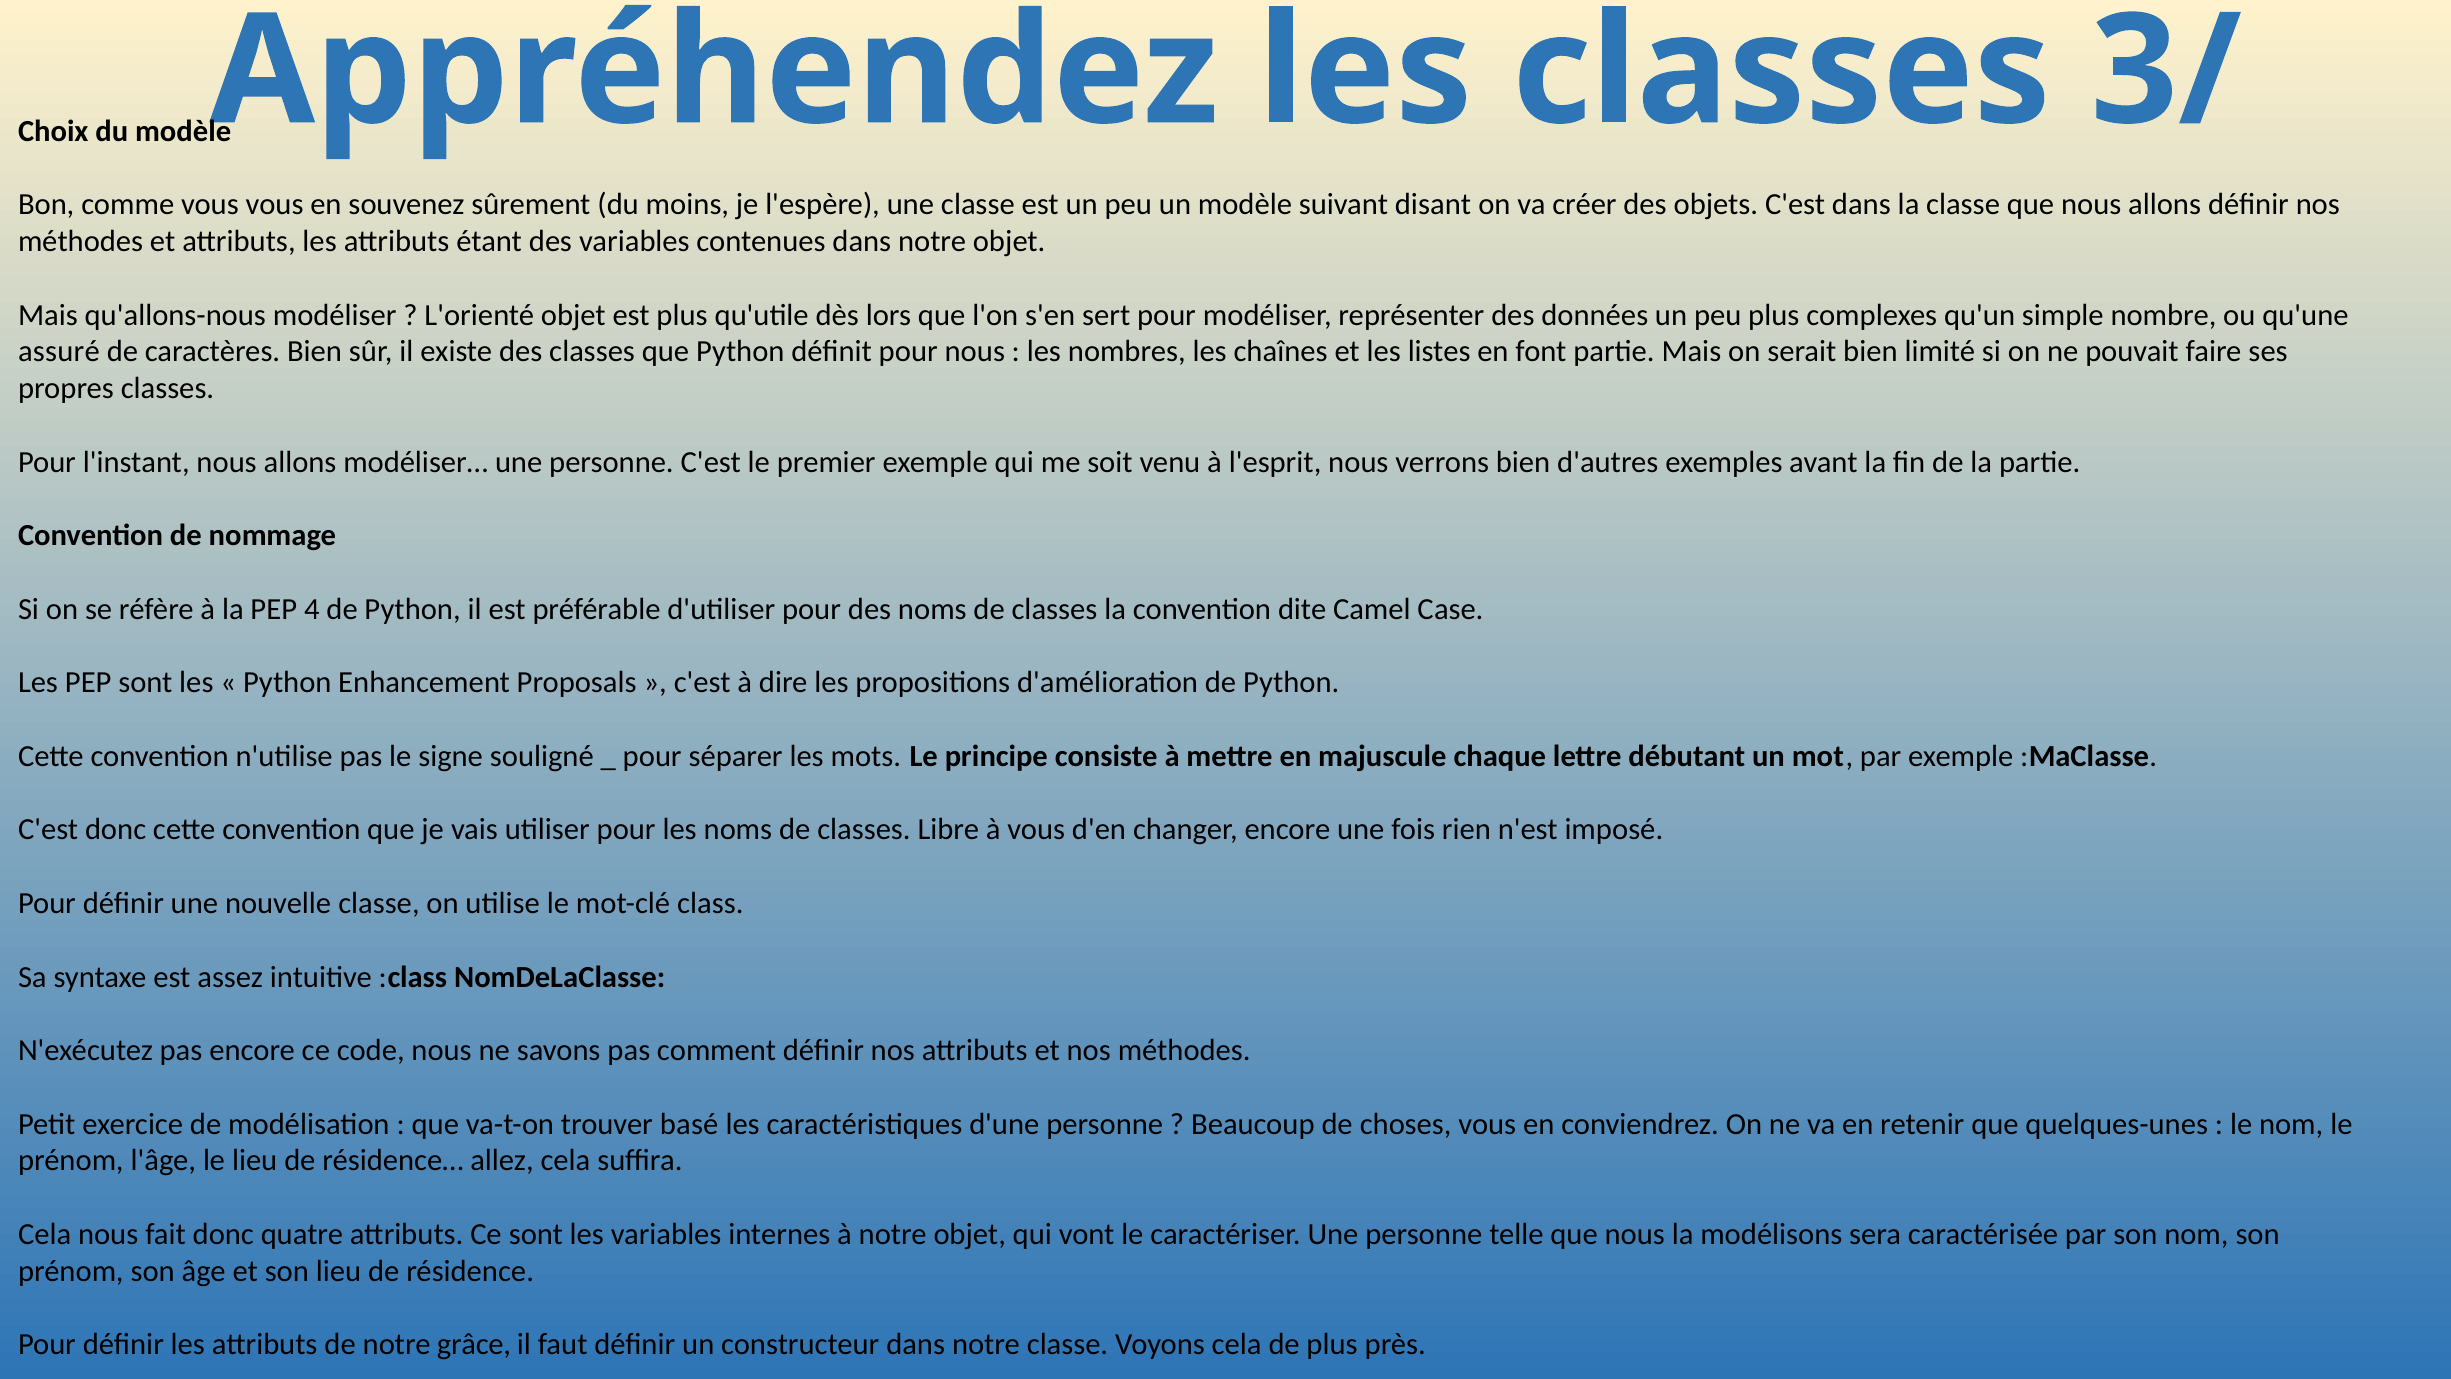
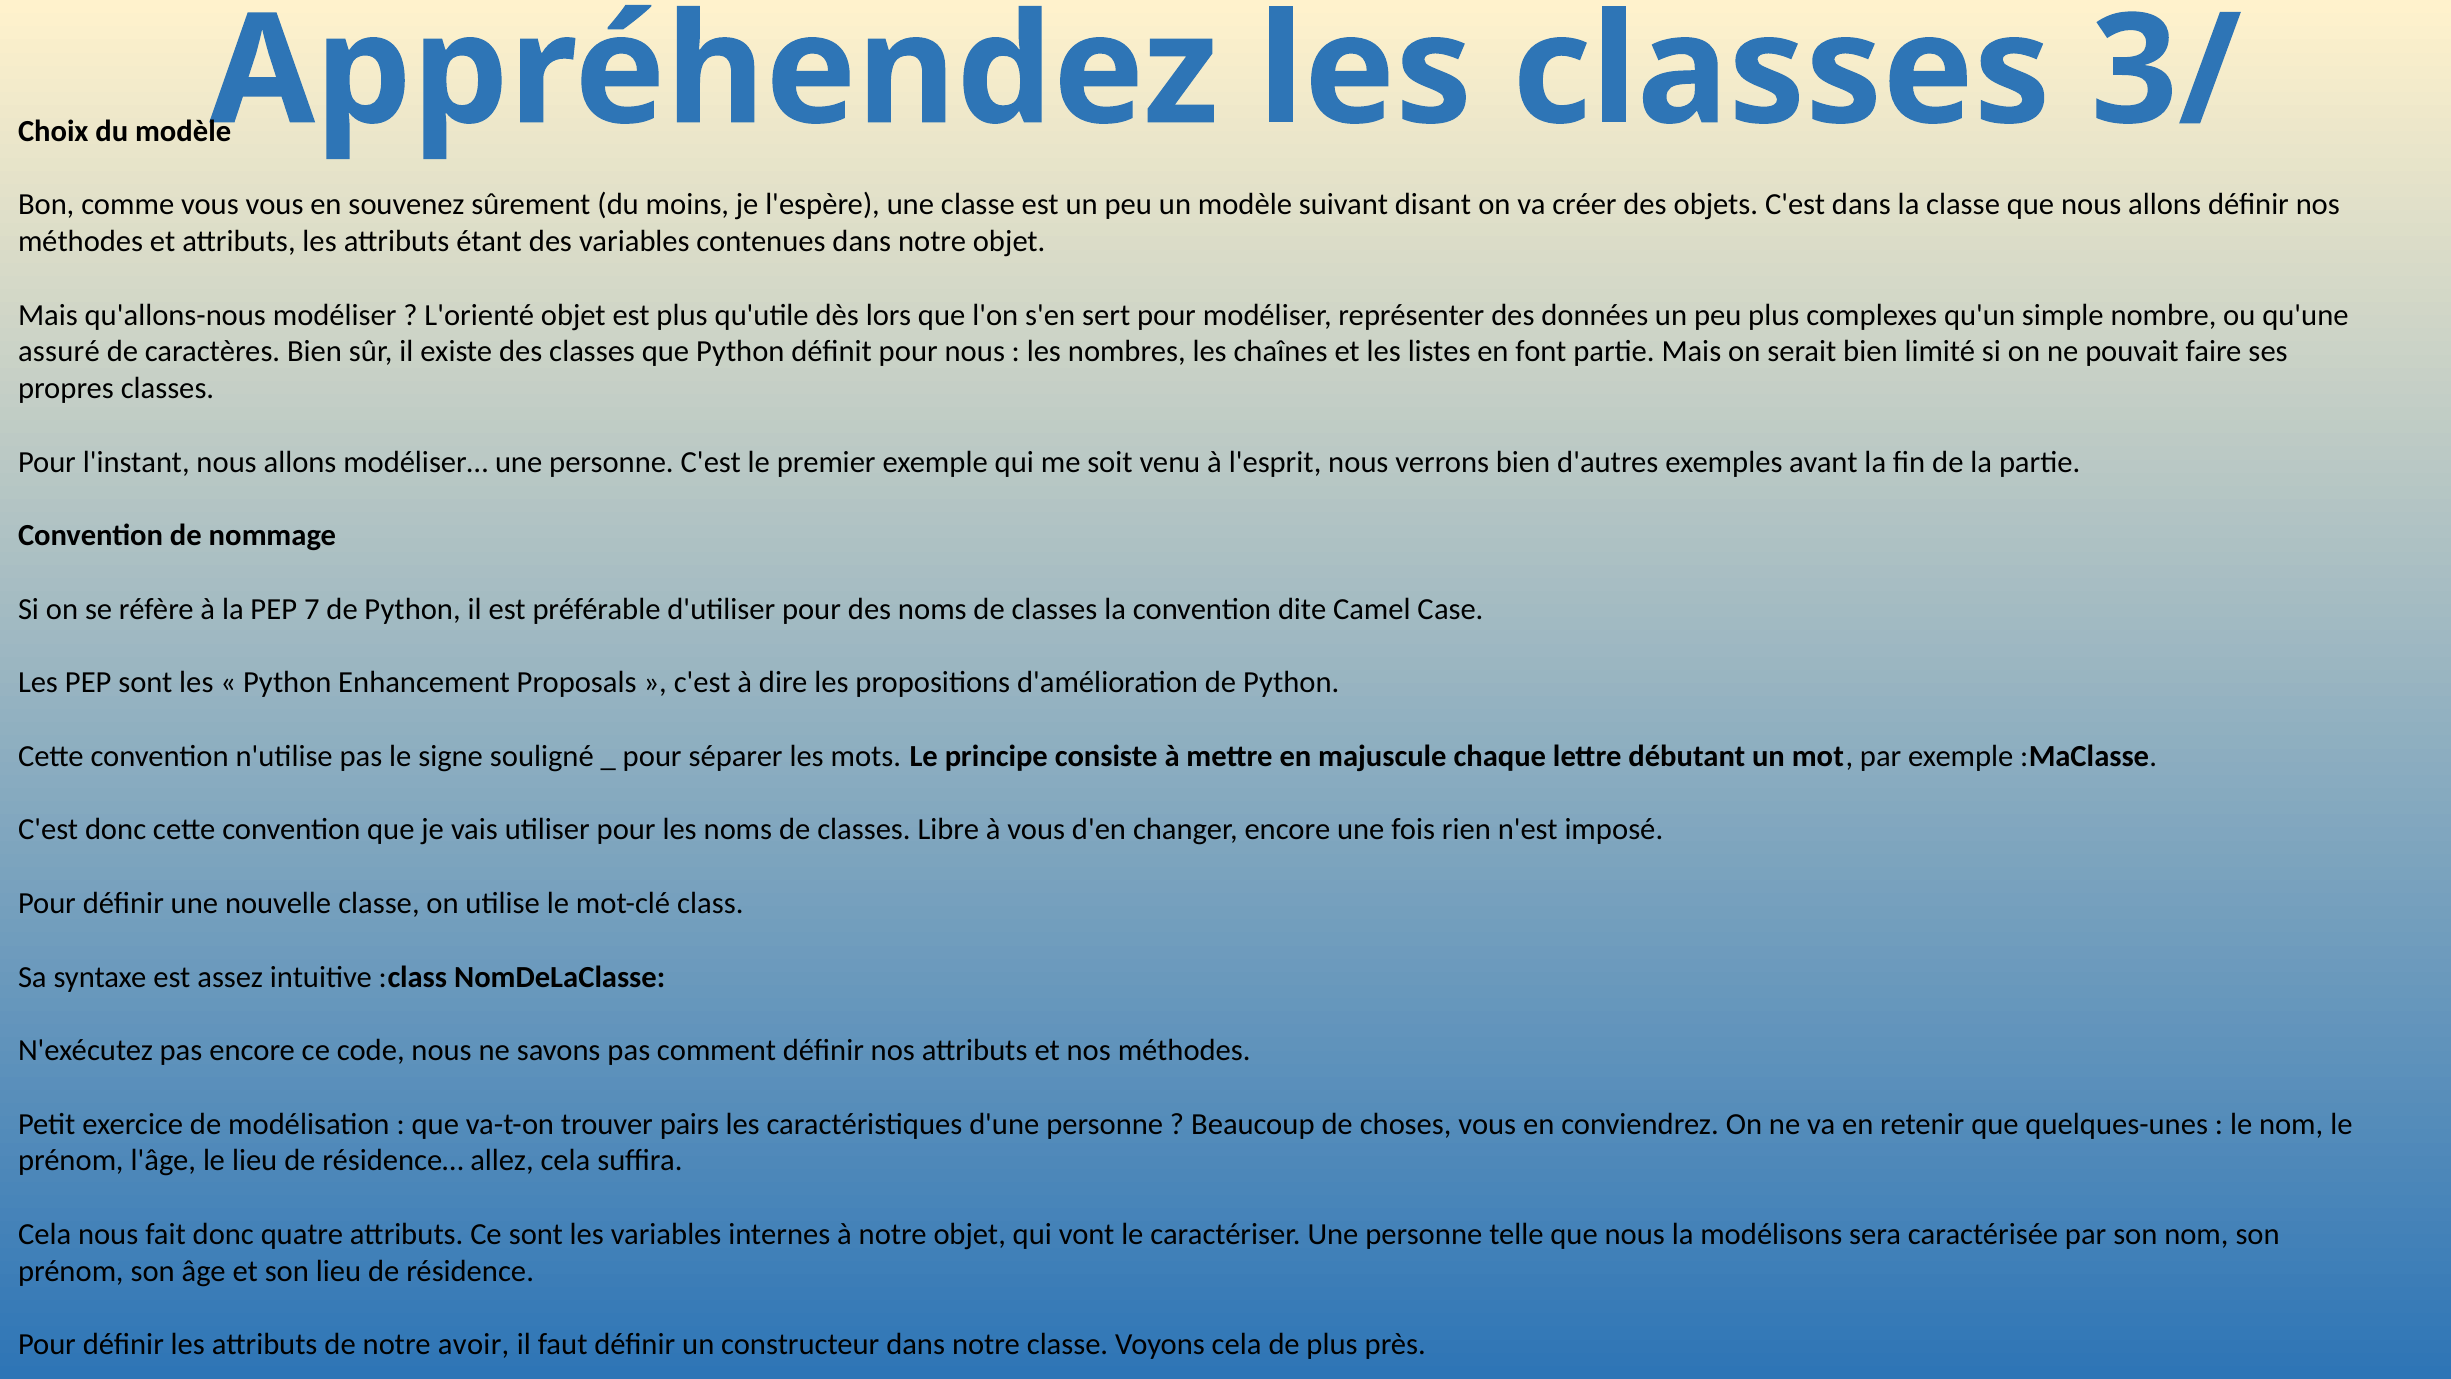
4: 4 -> 7 (312, 609)
basé: basé -> pairs (689, 1124)
grâce: grâce -> avoir (474, 1344)
